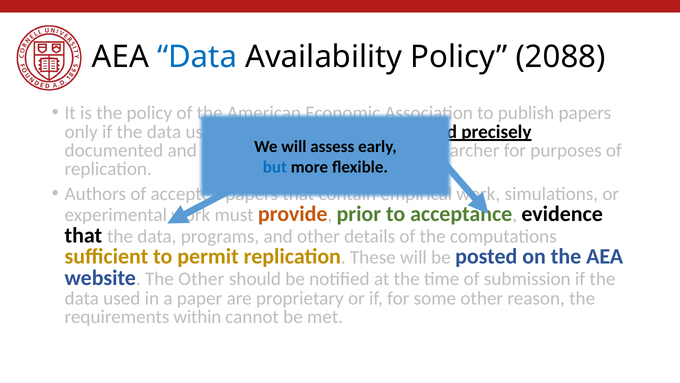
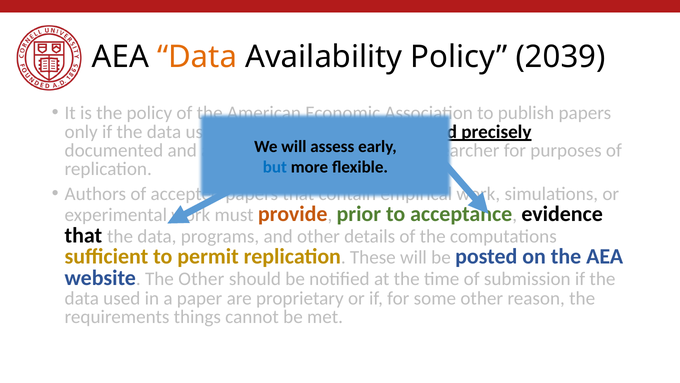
Data colour: blue -> orange (197, 57)
2088: 2088 -> 2039 (561, 57)
within: within -> things (197, 316)
